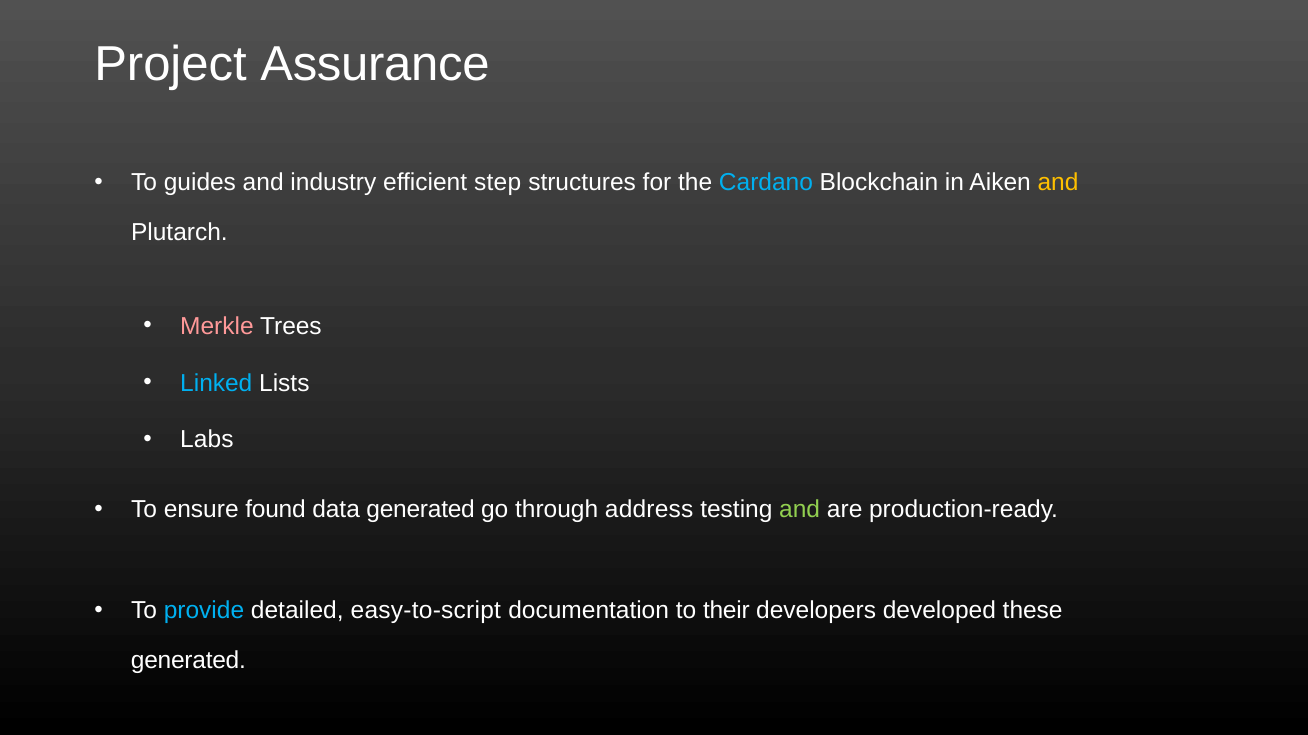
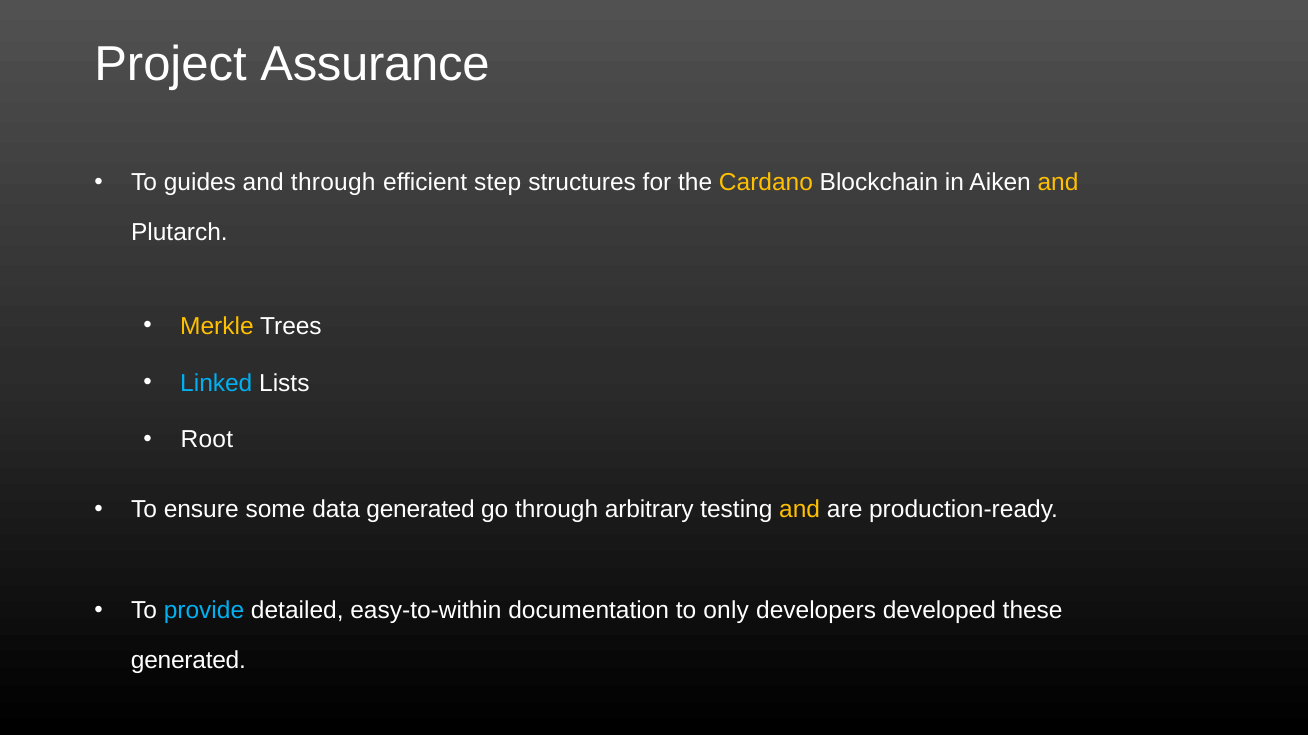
and industry: industry -> through (333, 183)
Cardano colour: light blue -> yellow (766, 183)
Merkle colour: pink -> yellow (217, 327)
Labs: Labs -> Root (207, 440)
found: found -> some (275, 510)
address: address -> arbitrary (649, 510)
and colour: light green -> yellow (800, 510)
easy-to-script: easy-to-script -> easy-to-within (426, 611)
their: their -> only (726, 611)
